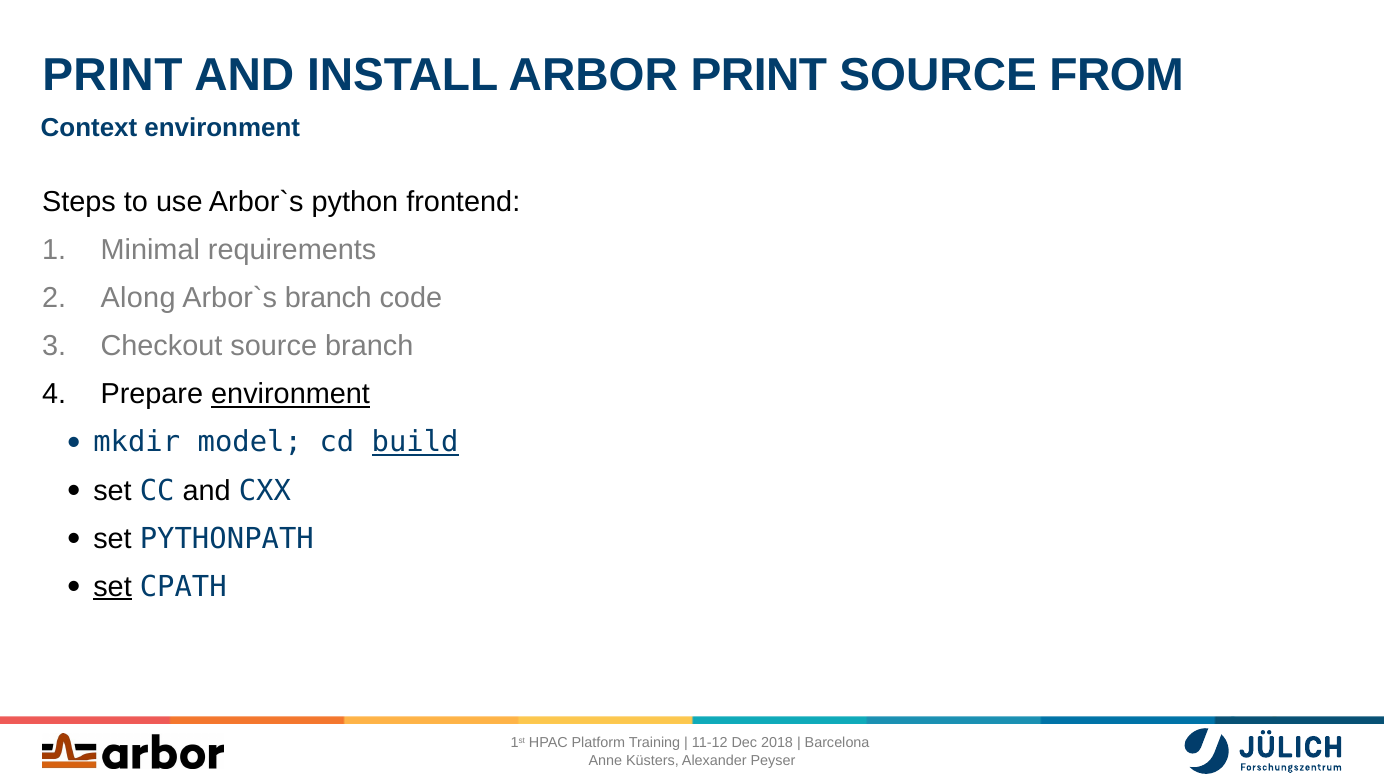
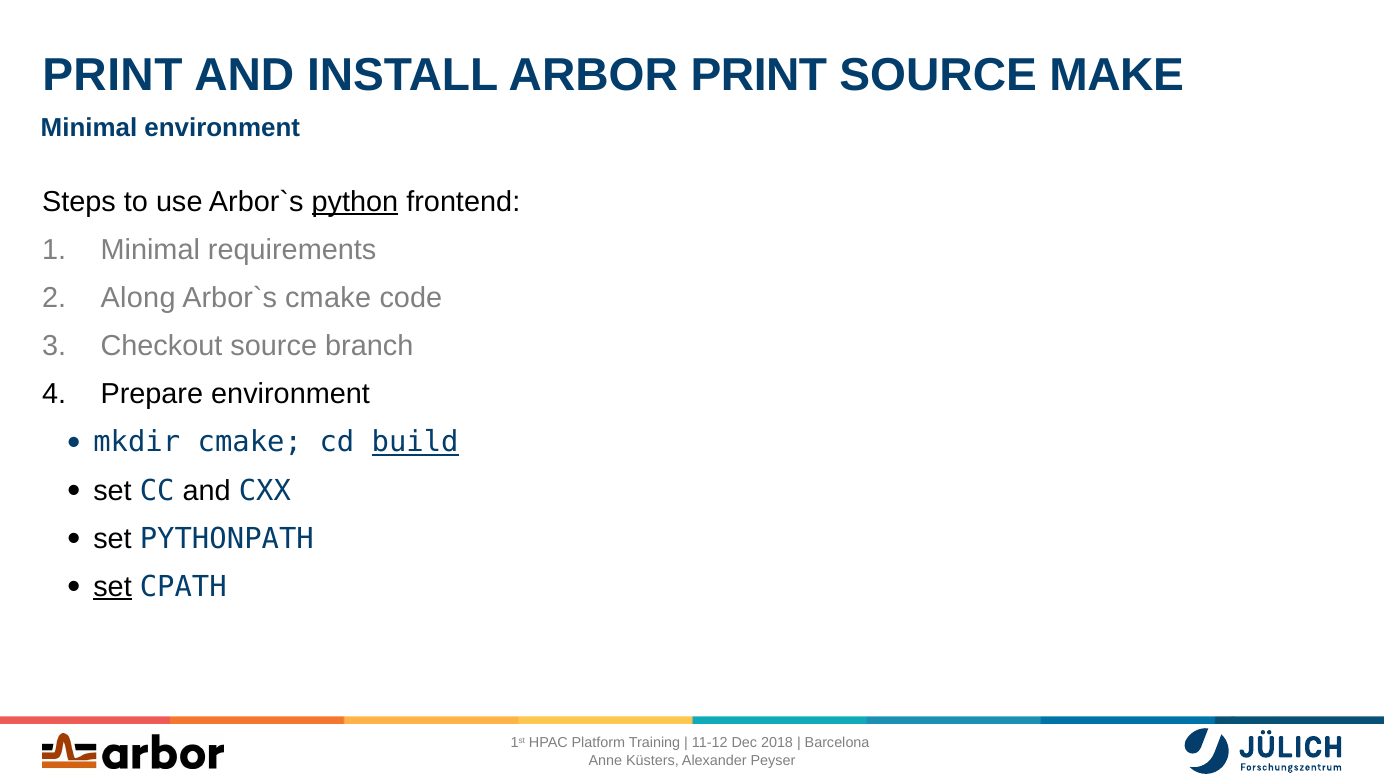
FROM: FROM -> MAKE (1117, 75)
Context: Context -> Minimal (89, 128)
python underline: none -> present (355, 202)
branch: branch -> cmake (328, 298)
environment underline: present -> none (291, 394)
mkdir model: model -> cmake (250, 442)
